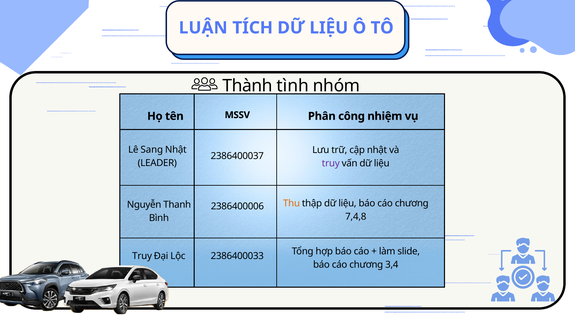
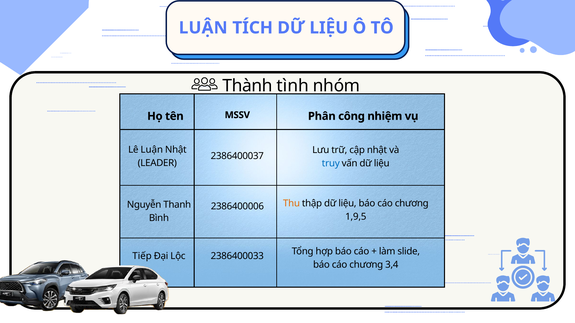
Lê Sang: Sang -> Luận (152, 150)
truy colour: purple -> blue (331, 164)
7,4,8: 7,4,8 -> 1,9,5 (356, 217)
Truy: Truy -> Tiếp (142, 257)
